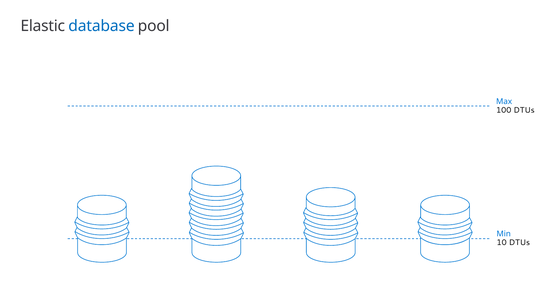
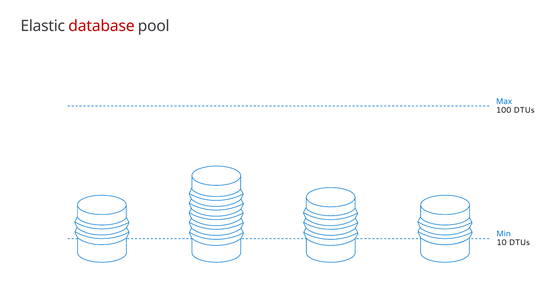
database colour: blue -> red (101, 26)
